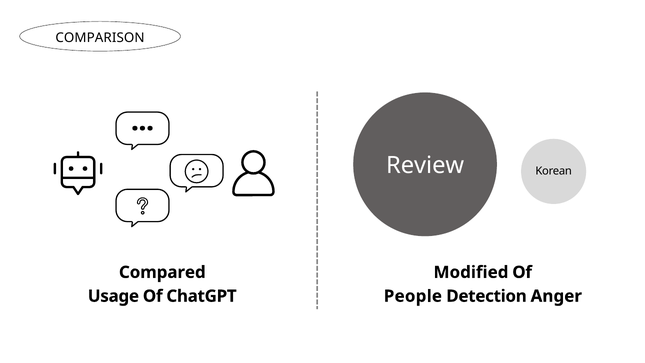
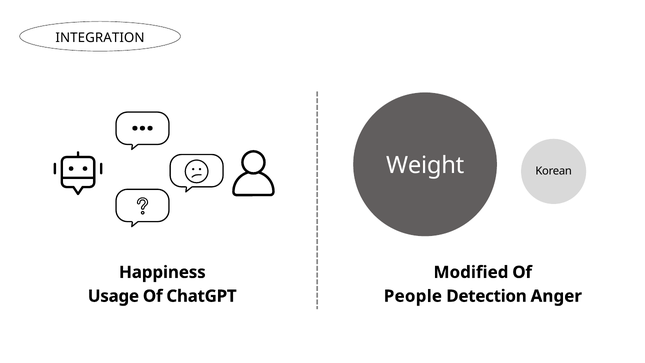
COMPARISON: COMPARISON -> INTEGRATION (100, 38)
Review: Review -> Weight (425, 165)
Compared: Compared -> Happiness (162, 272)
